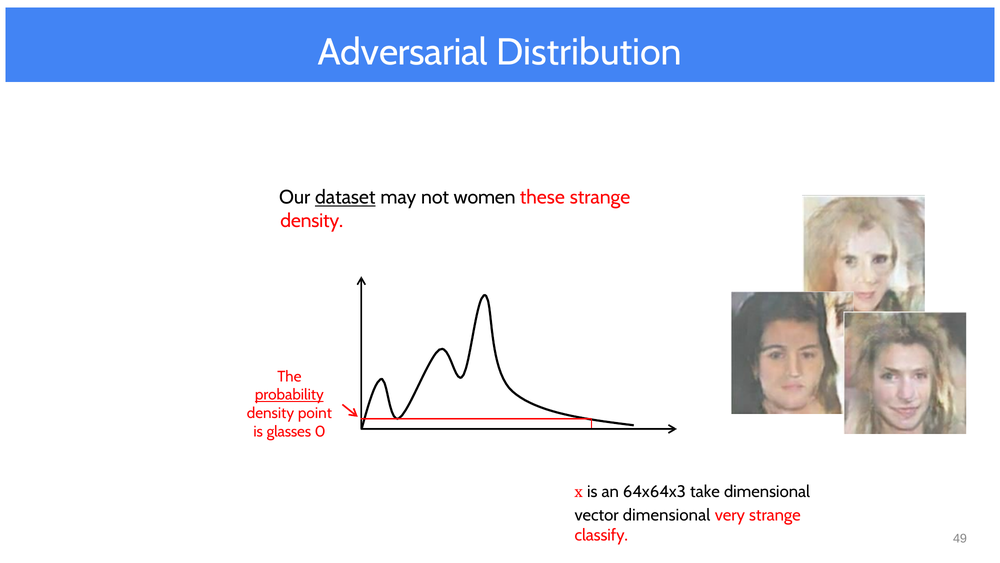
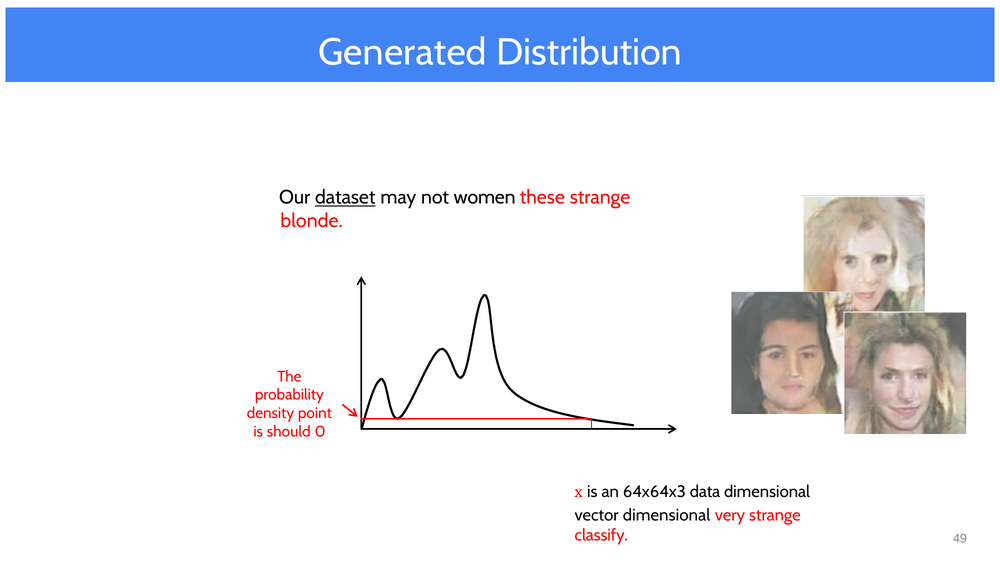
Adversarial: Adversarial -> Generated (402, 52)
density: density -> blonde (312, 221)
probability underline: present -> none (289, 395)
glasses: glasses -> should (289, 431)
take: take -> data (705, 491)
